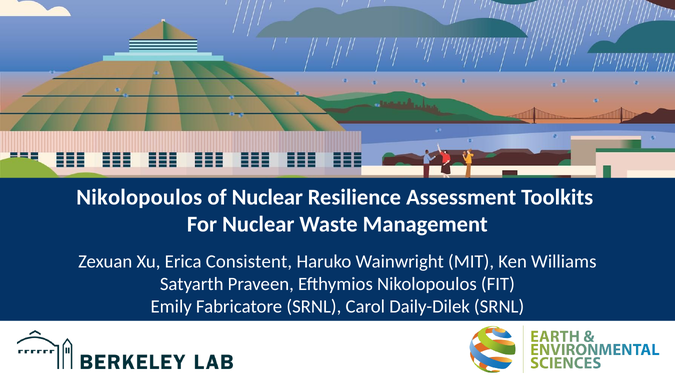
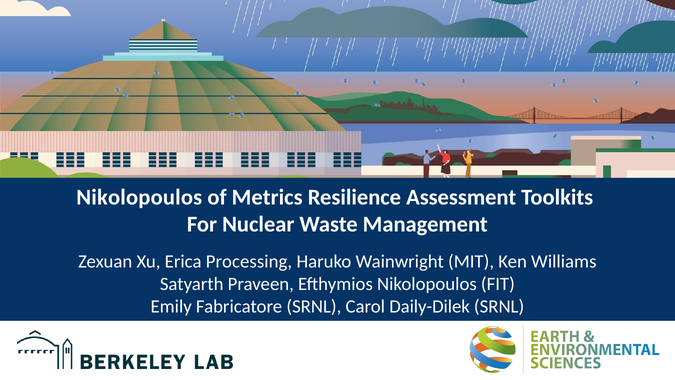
of Nuclear: Nuclear -> Metrics (267, 197)
Consistent: Consistent -> Processing (249, 261)
